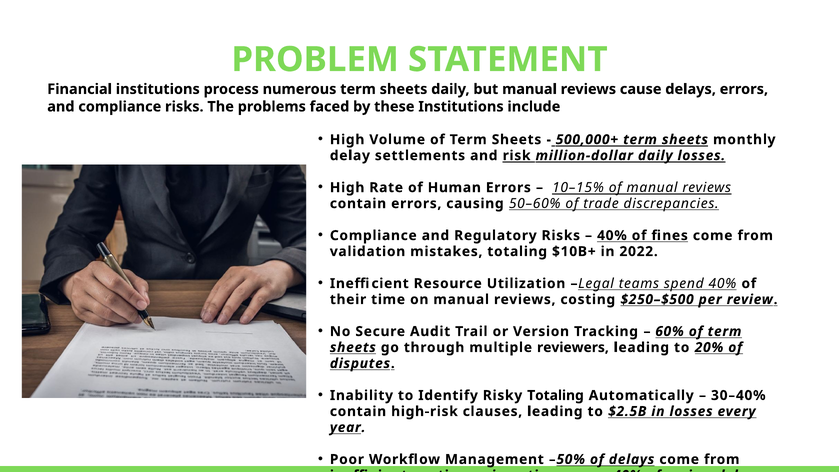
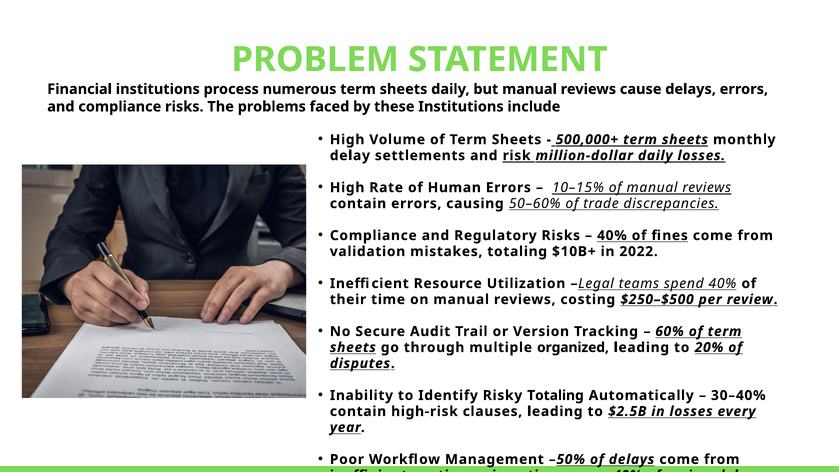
reviewers: reviewers -> organized (573, 347)
